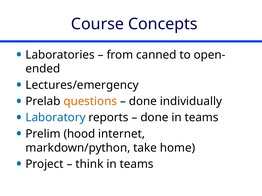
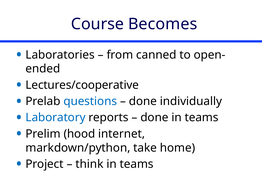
Concepts: Concepts -> Becomes (163, 24)
Lectures/emergency: Lectures/emergency -> Lectures/cooperative (82, 85)
questions colour: orange -> blue (90, 102)
